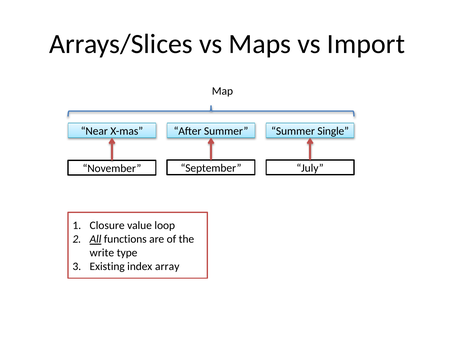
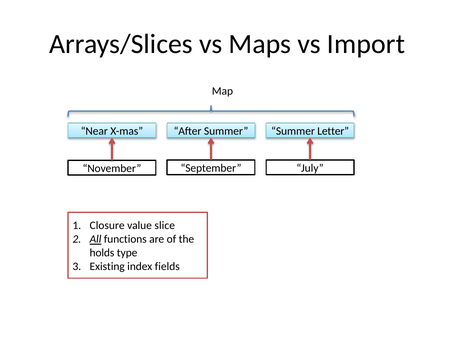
Single: Single -> Letter (333, 131)
loop: loop -> slice (165, 226)
write: write -> holds (102, 253)
array: array -> fields (167, 267)
